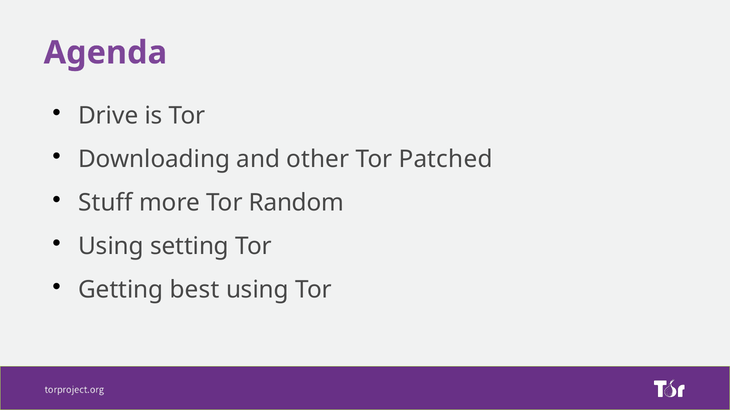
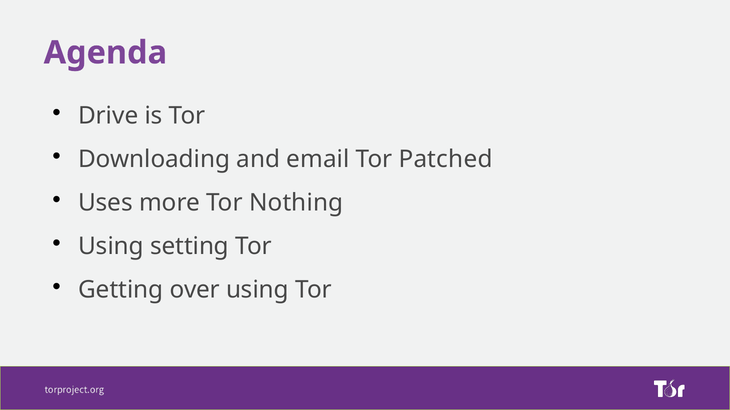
other: other -> email (318, 159)
Stuff: Stuff -> Uses (105, 203)
Random: Random -> Nothing (296, 203)
best: best -> over (195, 290)
